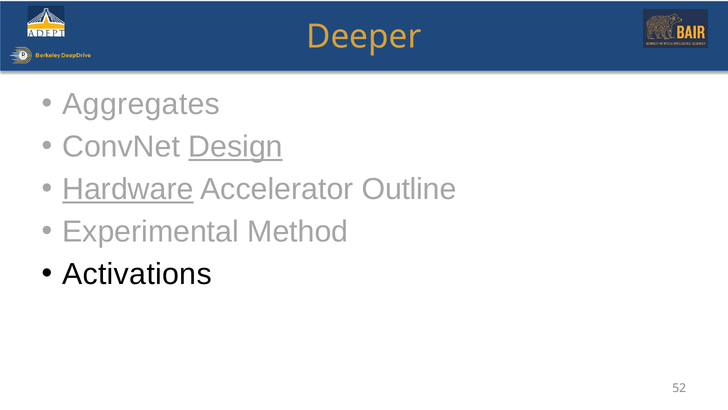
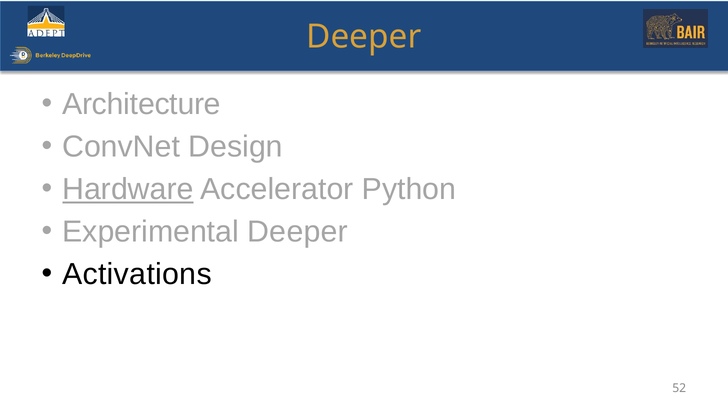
Aggregates: Aggregates -> Architecture (142, 104)
Design underline: present -> none (236, 147)
Outline: Outline -> Python (409, 189)
Experimental Method: Method -> Deeper (298, 232)
